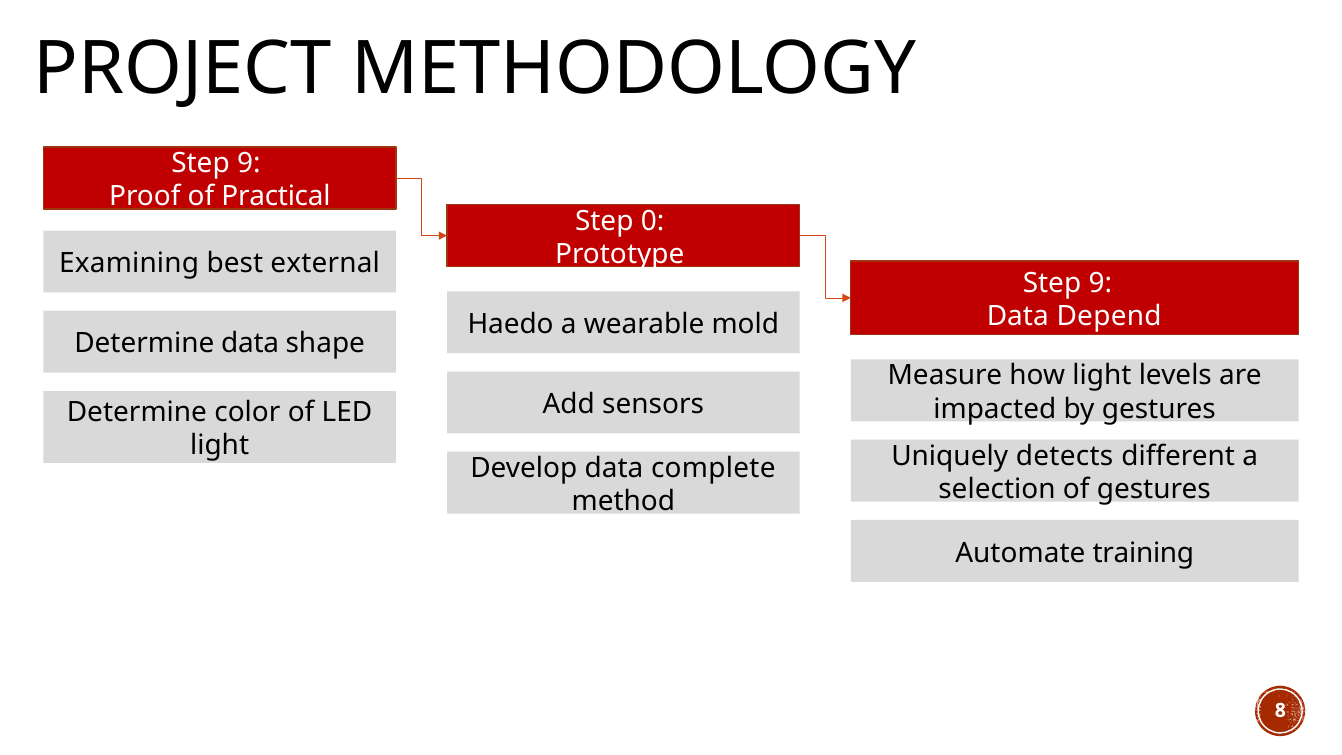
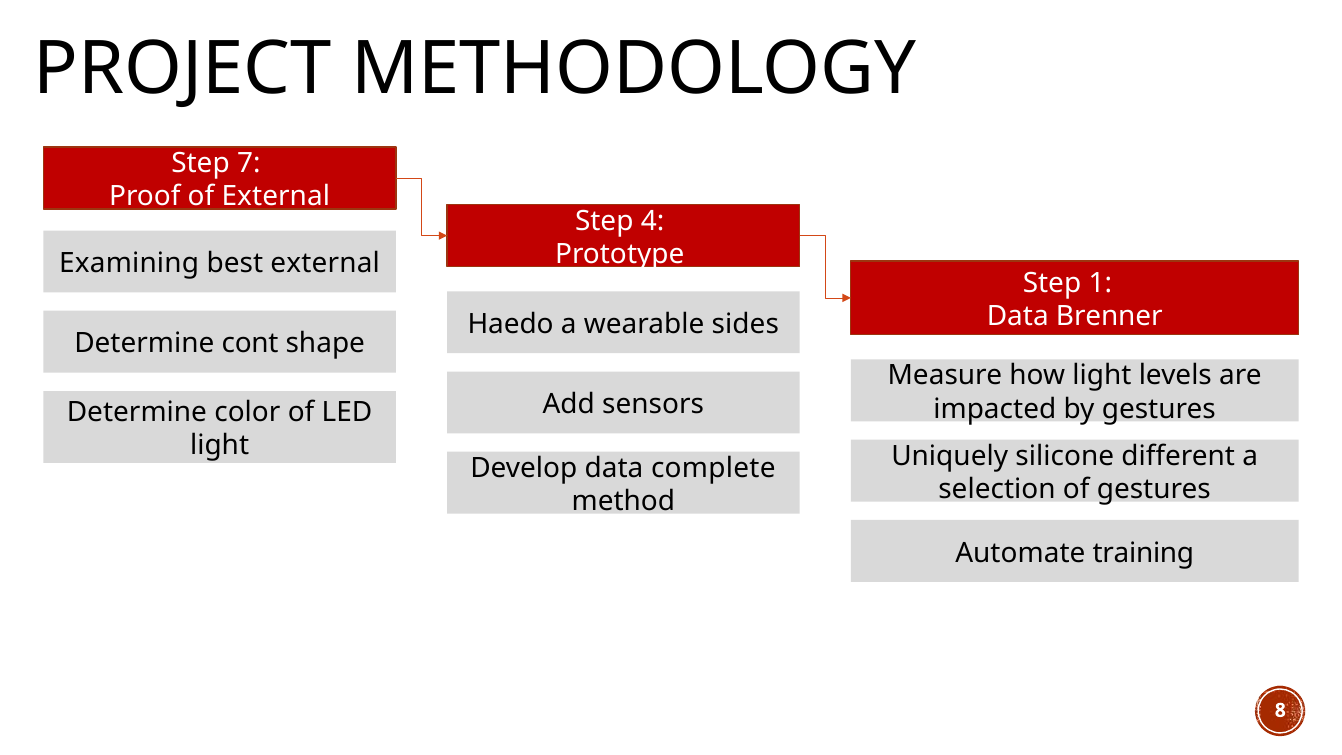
9: 9 -> 7 (249, 163)
of Practical: Practical -> External (276, 197)
0: 0 -> 4 (653, 221)
9: 9 -> 1 (1100, 283)
Depend: Depend -> Brenner (1109, 317)
mold: mold -> sides (745, 324)
Determine data: data -> cont (250, 344)
detects: detects -> silicone (1065, 456)
